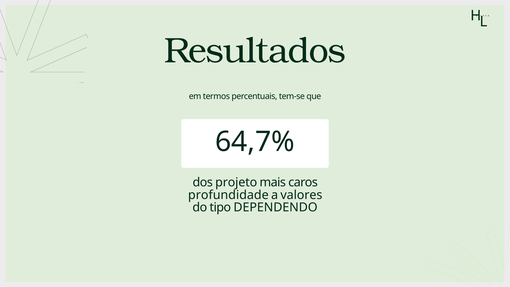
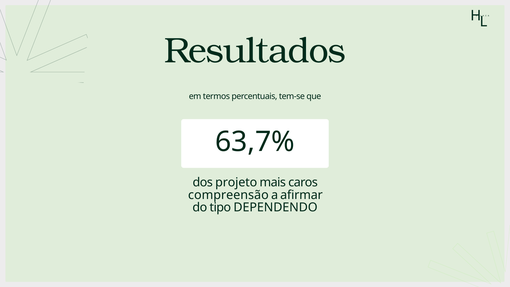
64,7%: 64,7% -> 63,7% (255, 142)
profundidade: profundidade -> compreensão (228, 195)
valores: valores -> afirmar (301, 195)
